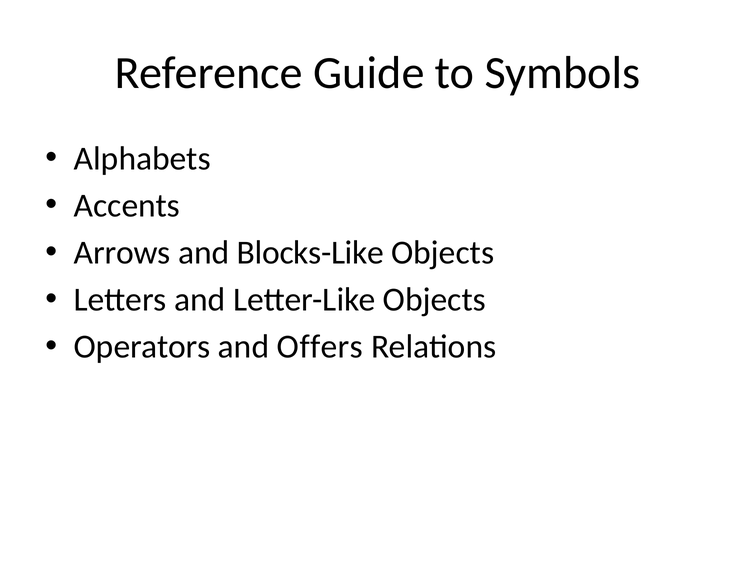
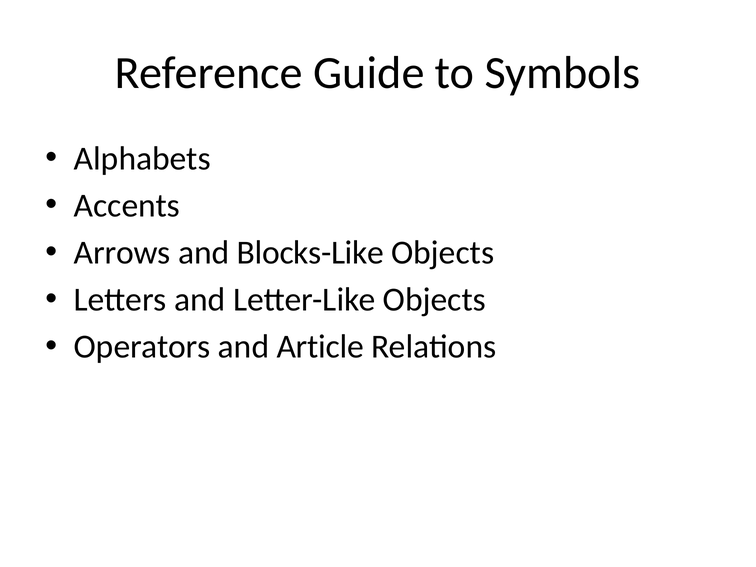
Offers: Offers -> Article (320, 347)
